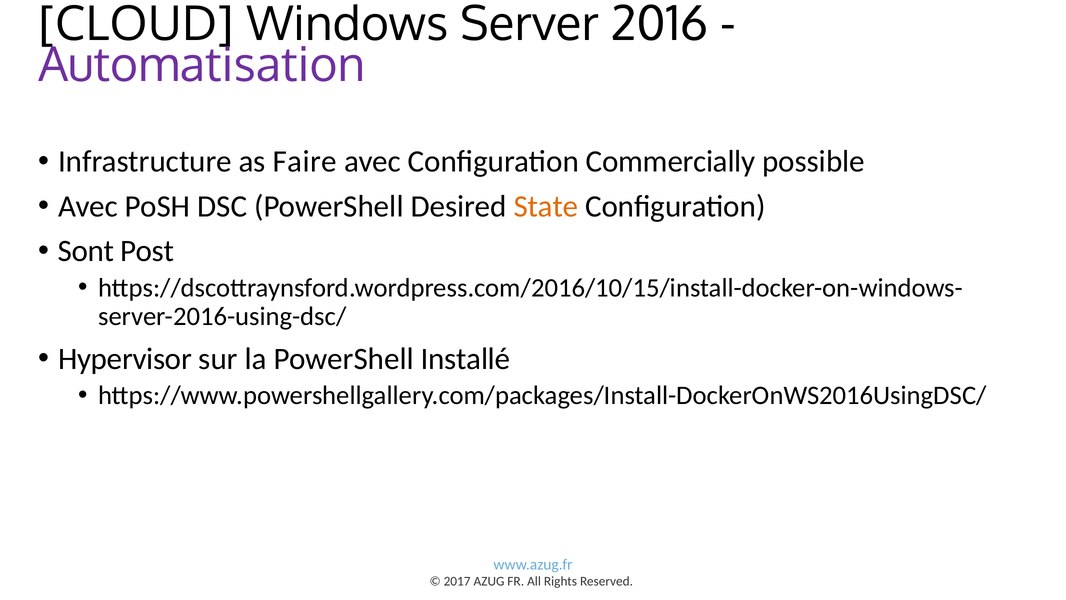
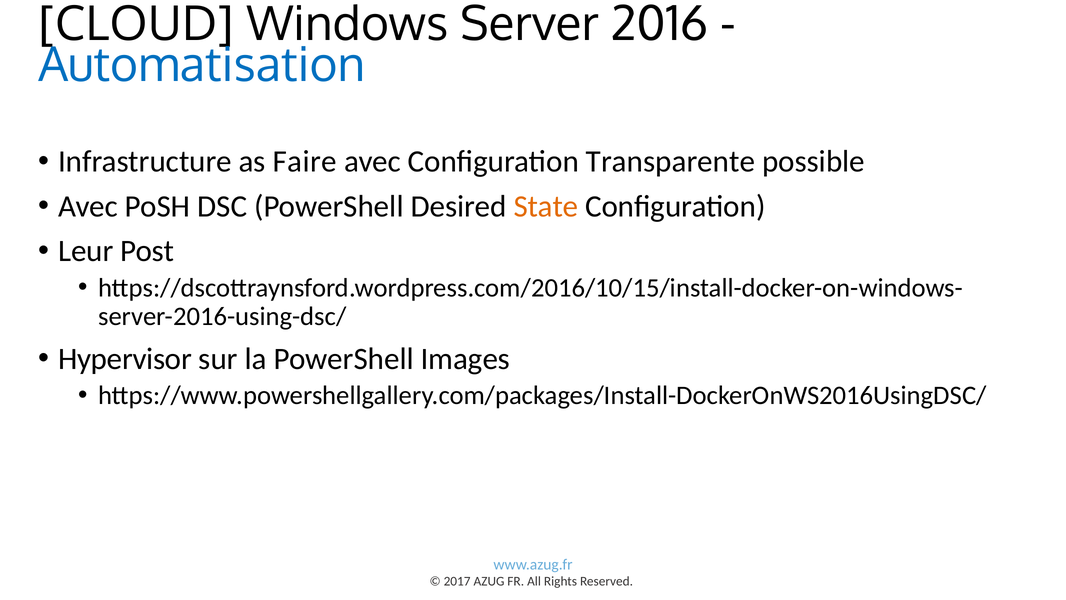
Automatisation colour: purple -> blue (202, 66)
Commercially: Commercially -> Transparente (671, 162)
Sont: Sont -> Leur (86, 251)
Installé: Installé -> Images (465, 359)
